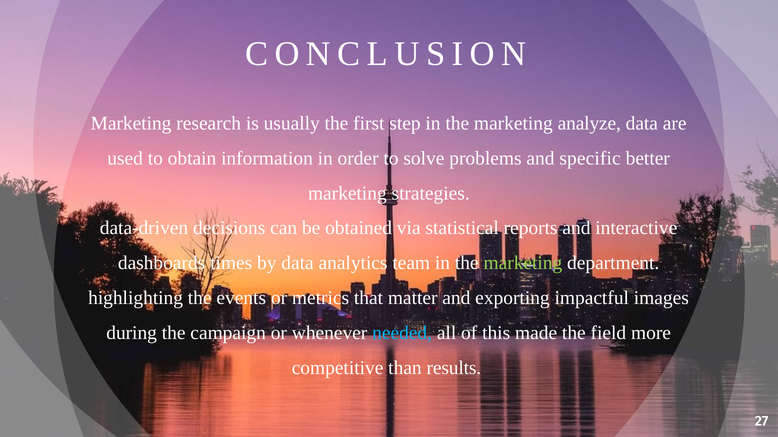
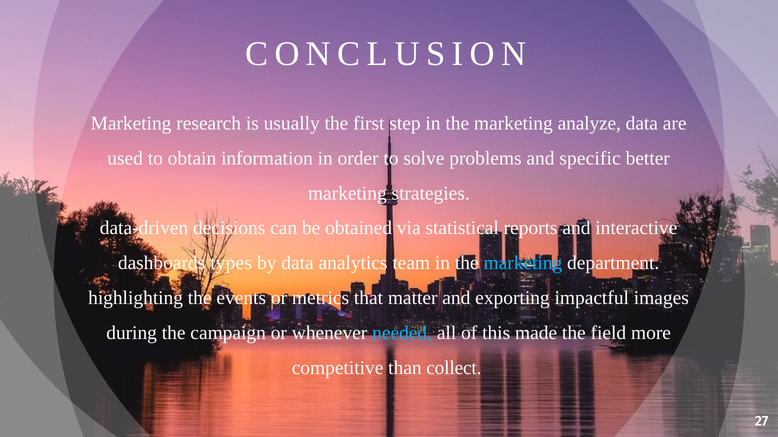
times: times -> types (231, 263)
marketing colour: light green -> light blue (523, 263)
results: results -> collect (454, 368)
